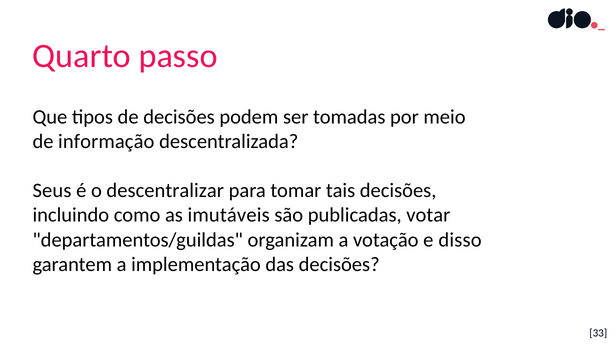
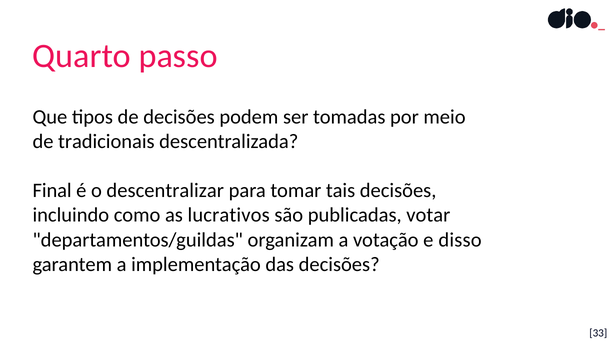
informação: informação -> tradicionais (106, 142)
Seus: Seus -> Final (52, 191)
imutáveis: imutáveis -> lucrativos (229, 215)
